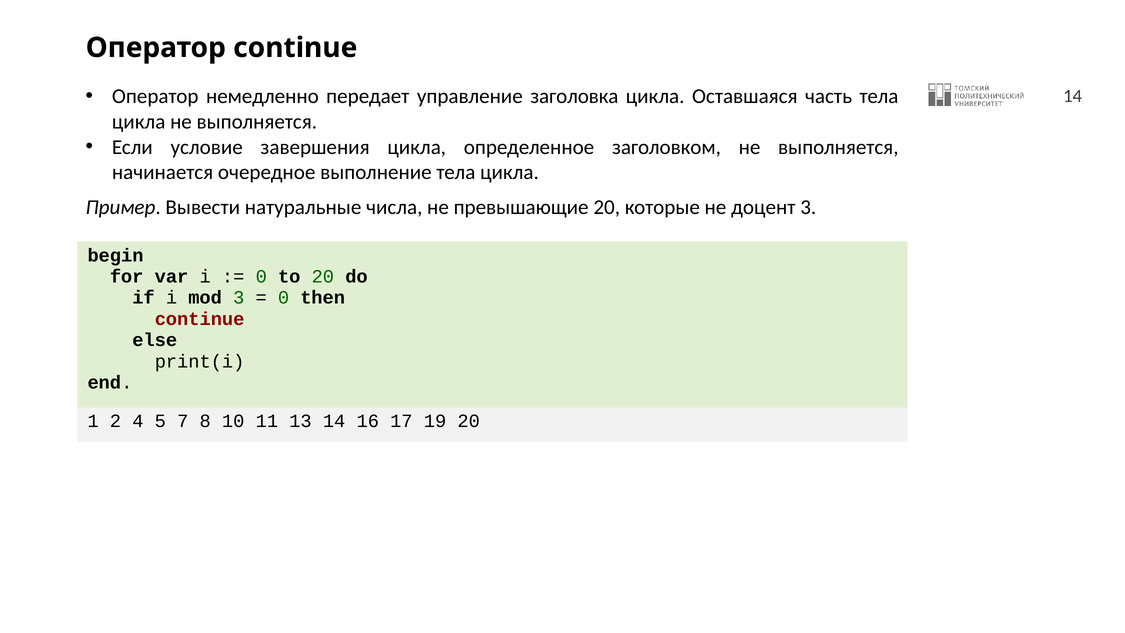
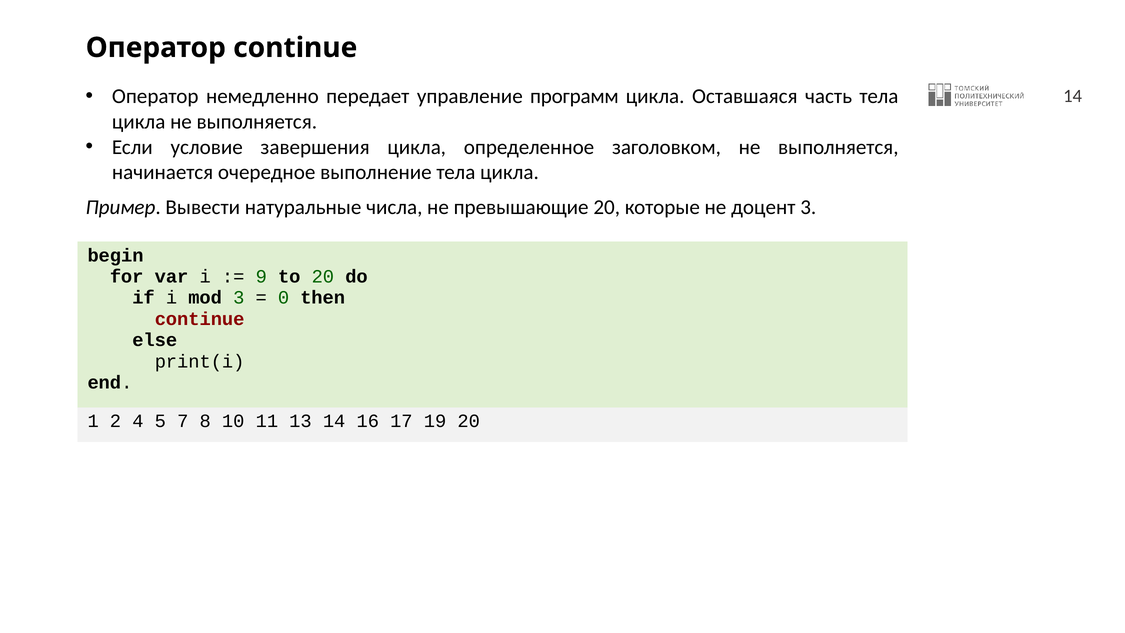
заголовка: заголовка -> программ (574, 96)
0: 0 -> 9 (261, 276)
